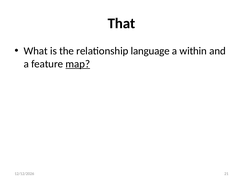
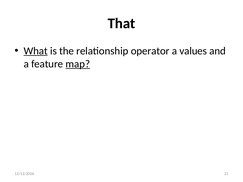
What underline: none -> present (36, 51)
language: language -> operator (150, 51)
within: within -> values (193, 51)
